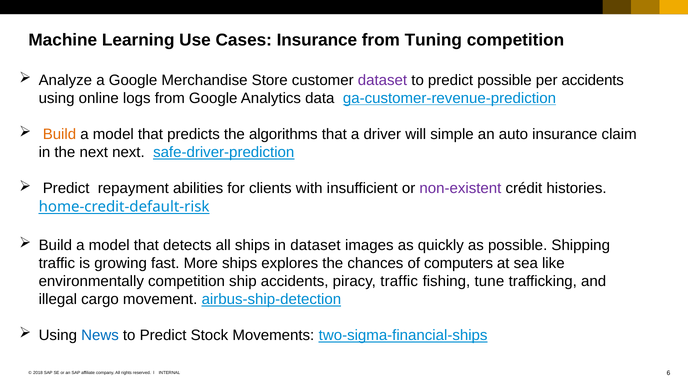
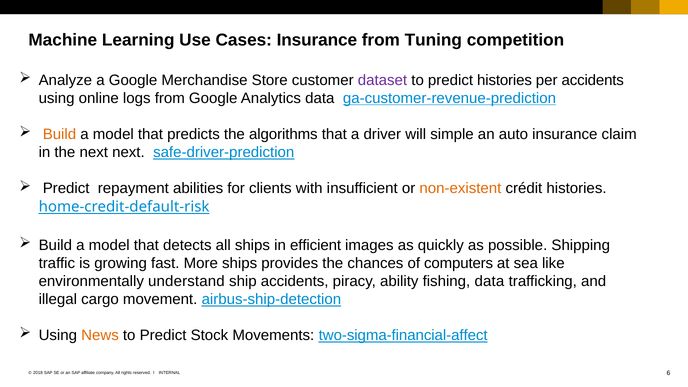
predict possible: possible -> histories (505, 80)
non-existent colour: purple -> orange (460, 188)
in dataset: dataset -> efficient (316, 245)
explores: explores -> provides (290, 263)
environmentally competition: competition -> understand (186, 281)
piracy traffic: traffic -> ability (399, 281)
fishing tune: tune -> data (489, 281)
News colour: blue -> orange (100, 335)
two-sigma-financial-ships: two-sigma-financial-ships -> two-sigma-financial-affect (403, 335)
